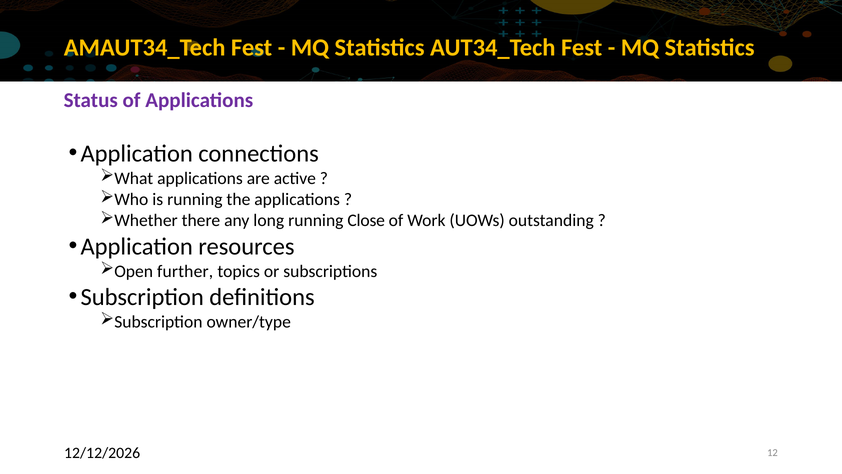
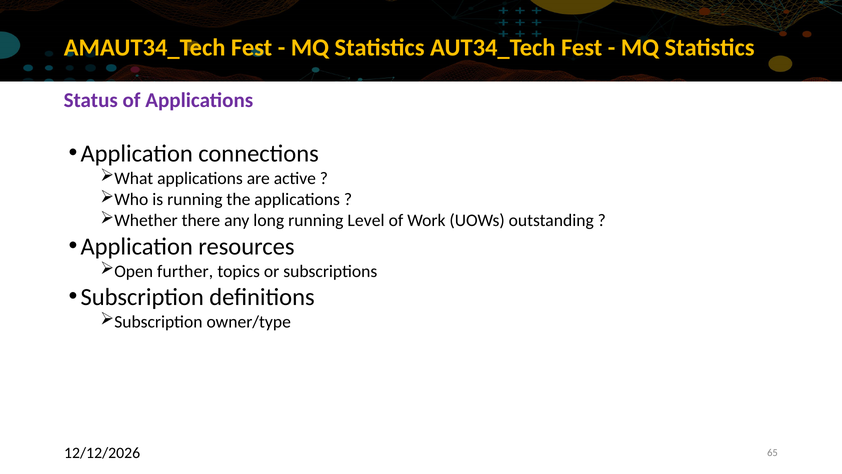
Close: Close -> Level (366, 220)
12: 12 -> 65 (772, 452)
